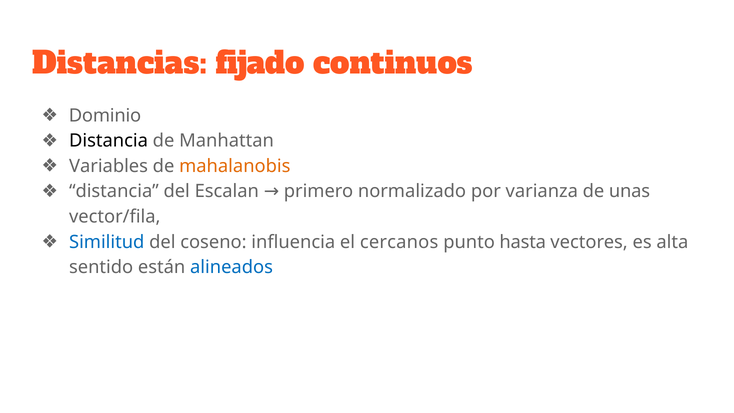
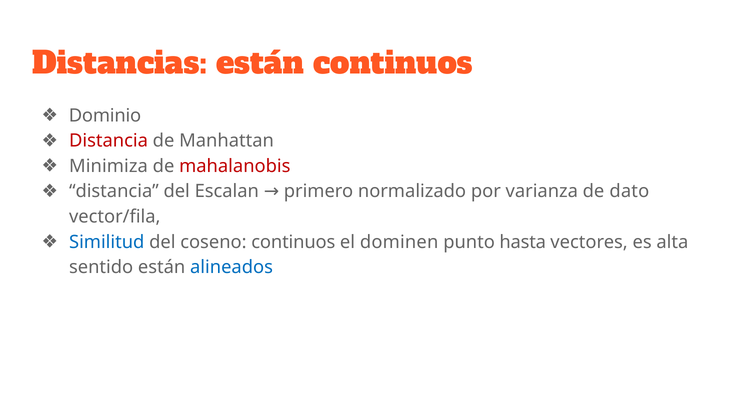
Distancias fijado: fijado -> están (260, 64)
Distancia colour: black -> red (109, 141)
Variables: Variables -> Minimiza (108, 166)
mahalanobis colour: orange -> red (235, 166)
unas: unas -> dato (629, 191)
coseno influencia: influencia -> continuos (293, 242)
cercanos: cercanos -> dominen (399, 242)
